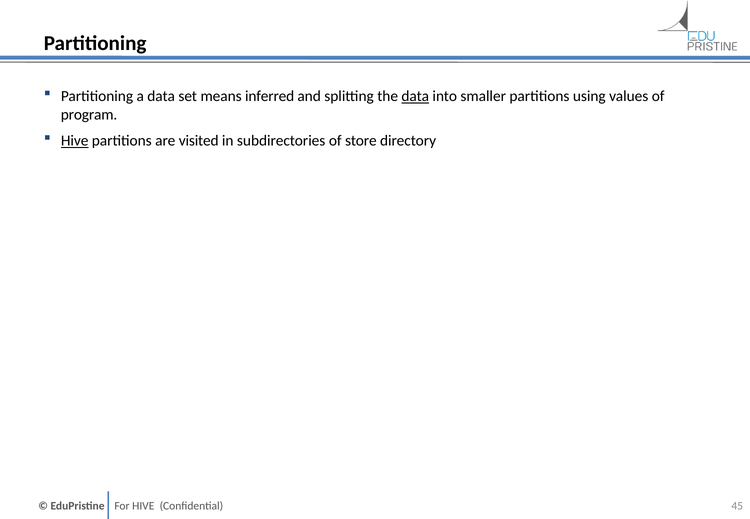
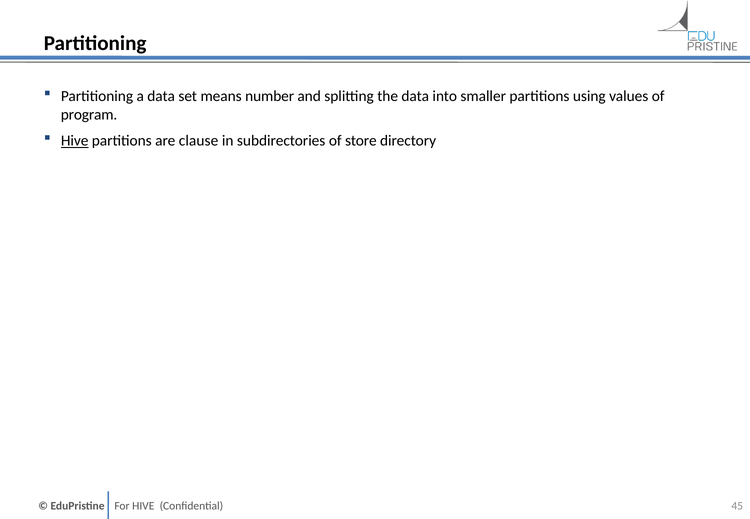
inferred: inferred -> number (270, 96)
data underline: present -> none (415, 96)
visited: visited -> clause (199, 141)
